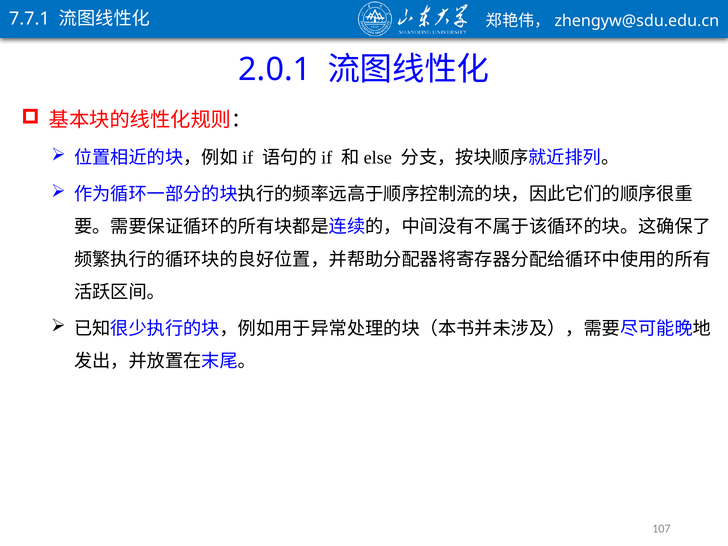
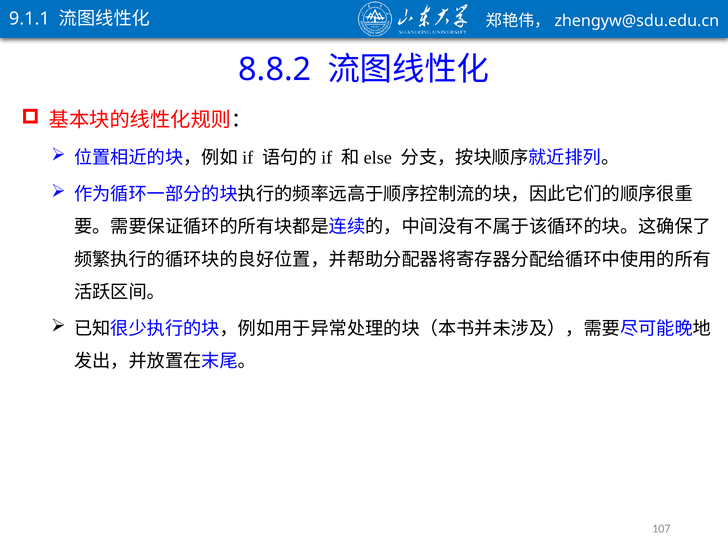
7.7.1: 7.7.1 -> 9.1.1 (29, 19)
2.0.1: 2.0.1 -> 8.8.2 (275, 70)
